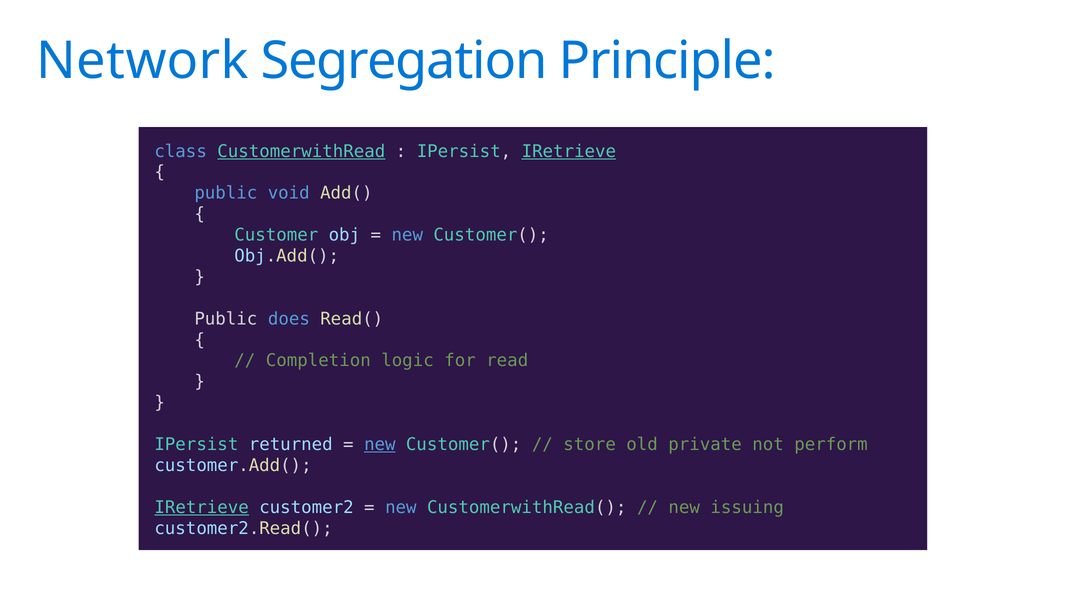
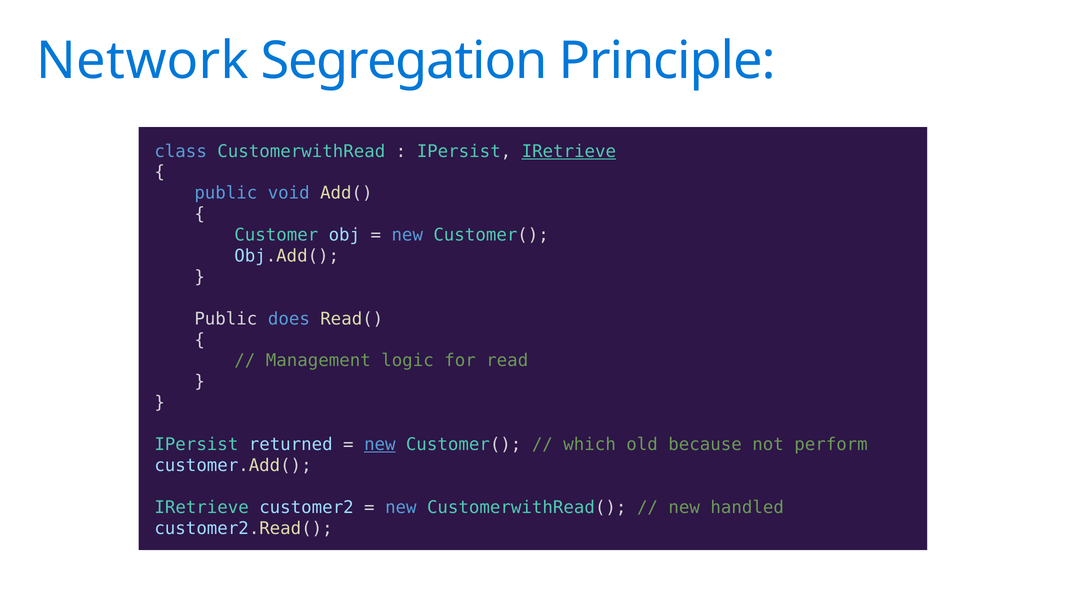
CustomerwithRead underline: present -> none (301, 151)
Completion: Completion -> Management (318, 361)
store: store -> which (590, 444)
private: private -> because (705, 444)
IRetrieve underline: present -> none (202, 507)
issuing: issuing -> handled (747, 507)
